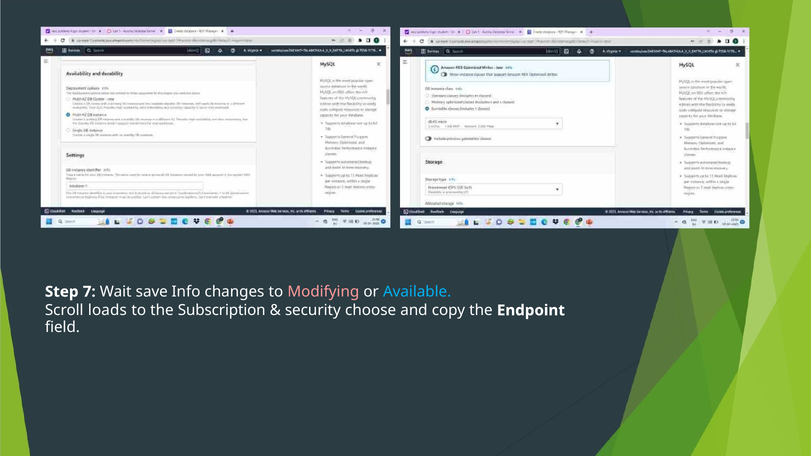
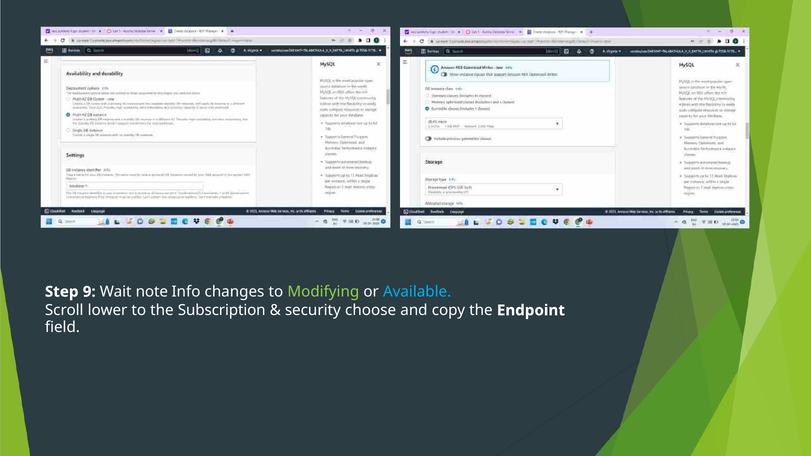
7: 7 -> 9 (89, 292)
save: save -> note (152, 292)
Modifying colour: pink -> light green (323, 292)
loads: loads -> lower (108, 310)
